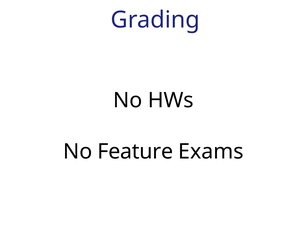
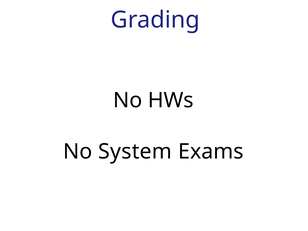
Feature: Feature -> System (135, 152)
